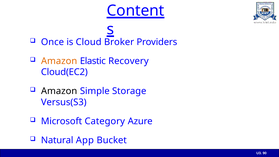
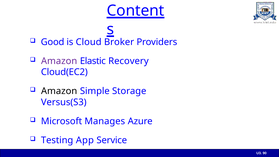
Once: Once -> Good (53, 42)
Amazon colour: orange -> purple (59, 61)
Category: Category -> Manages (105, 121)
Natural: Natural -> Testing (57, 140)
Bucket: Bucket -> Service (112, 140)
